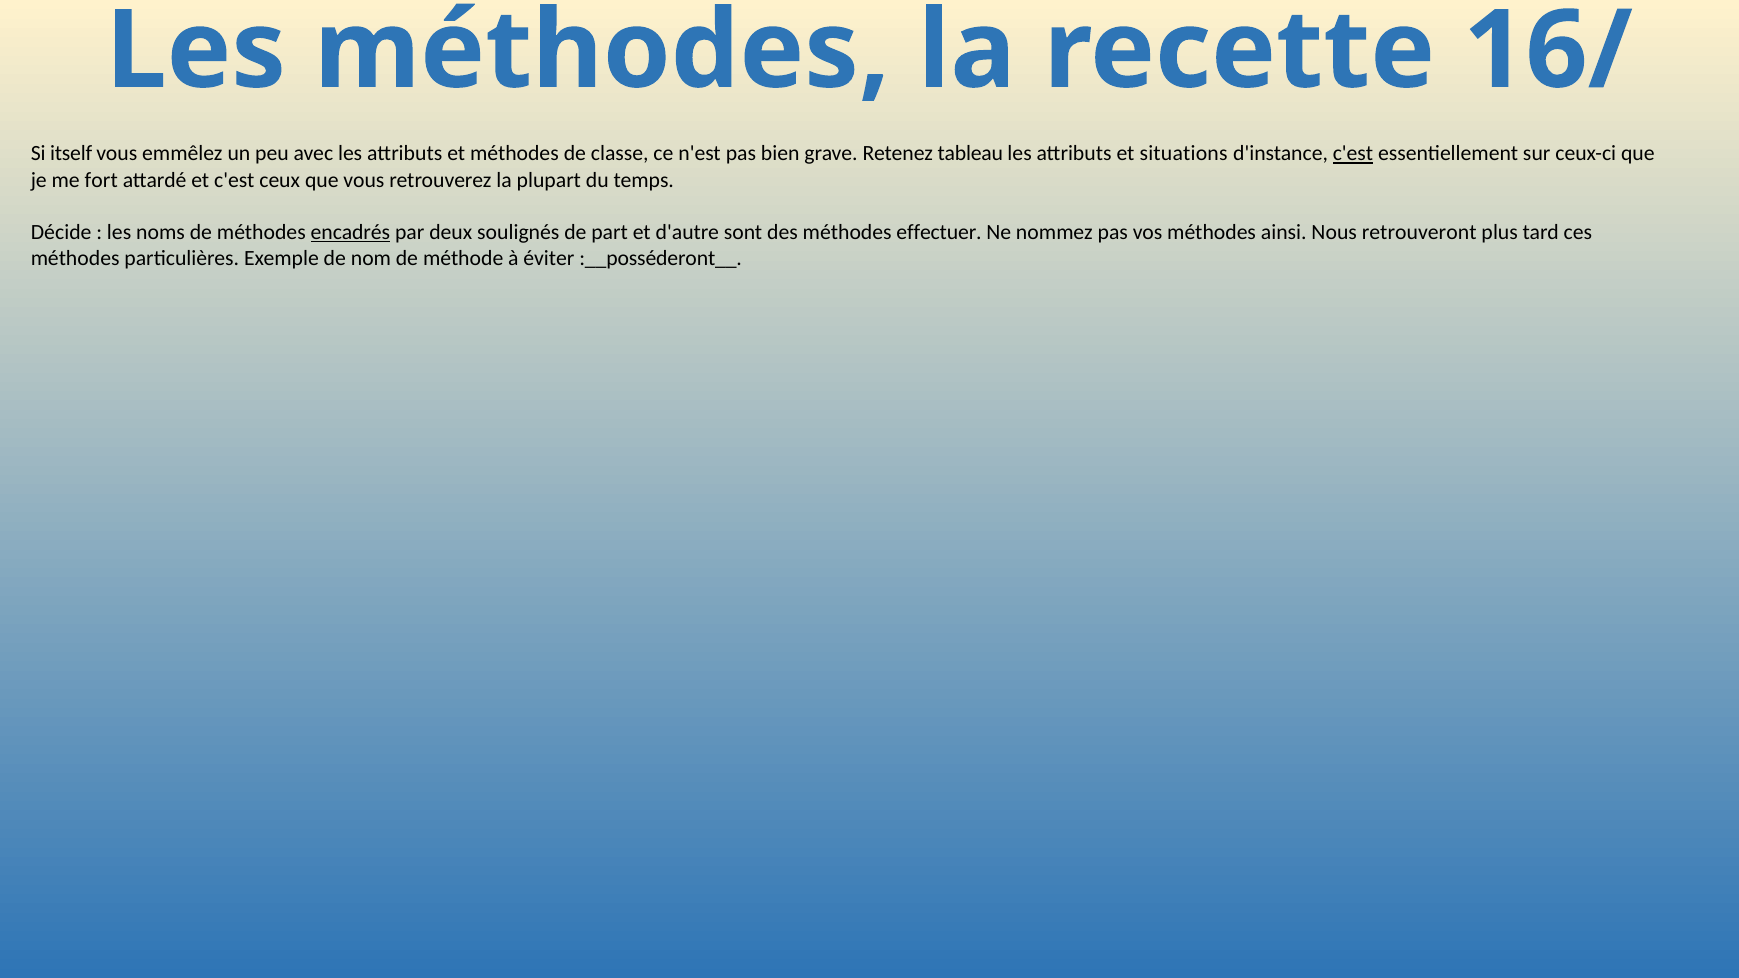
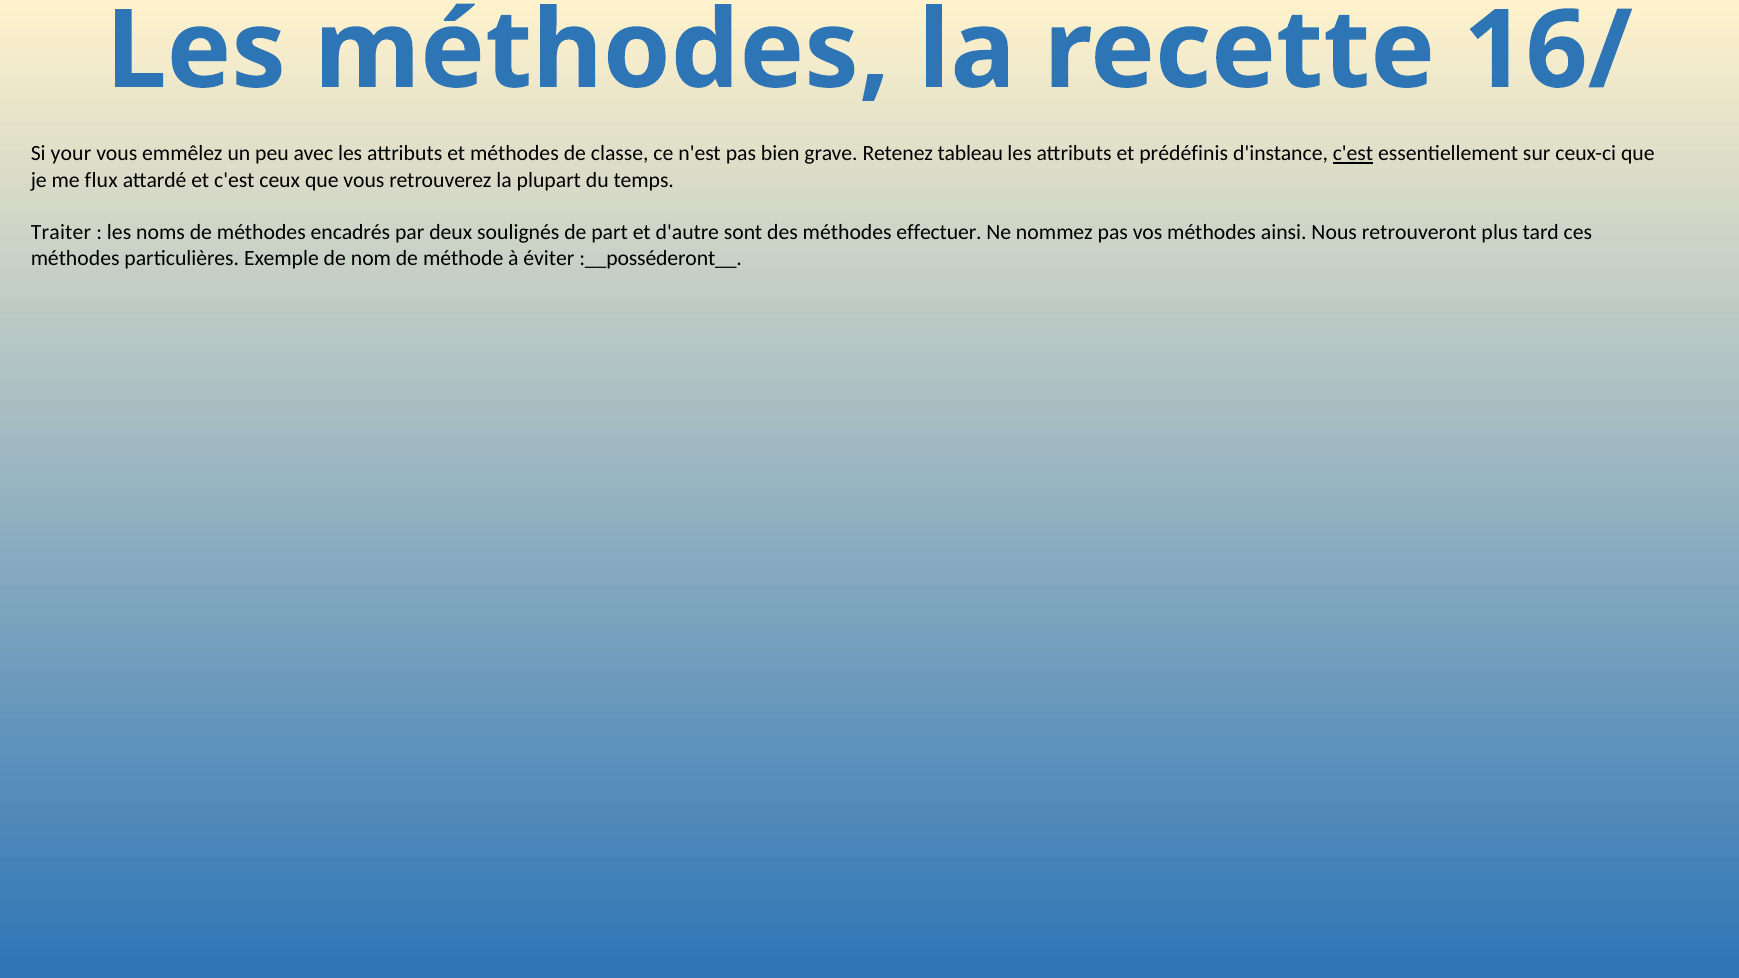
itself: itself -> your (71, 154)
situations: situations -> prédéfinis (1184, 154)
fort: fort -> flux (101, 180)
Décide: Décide -> Traiter (61, 232)
encadrés underline: present -> none (350, 232)
